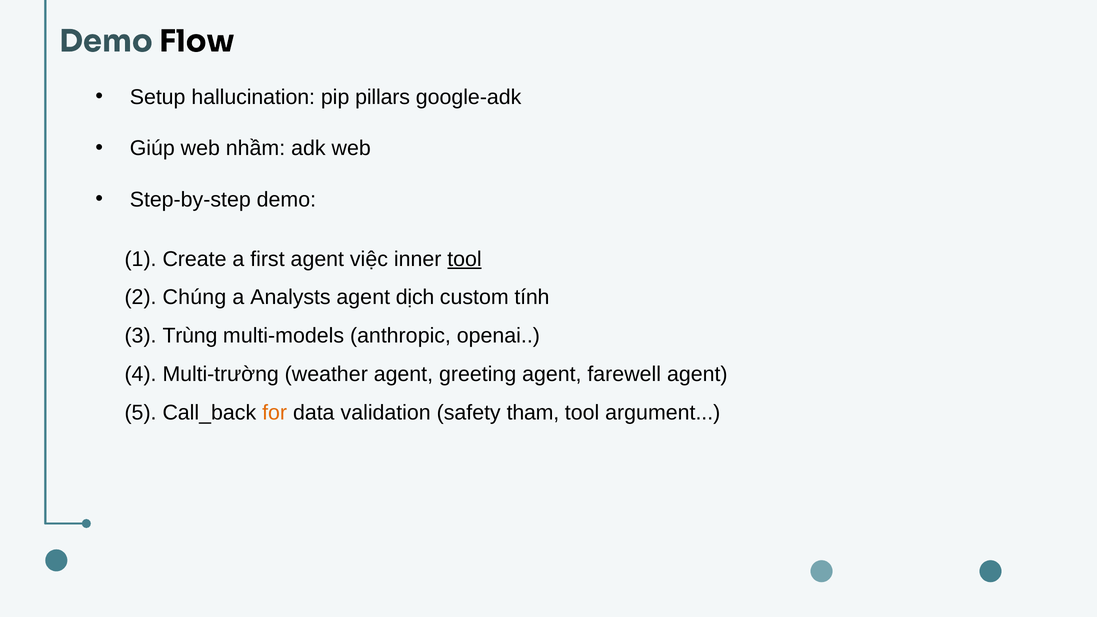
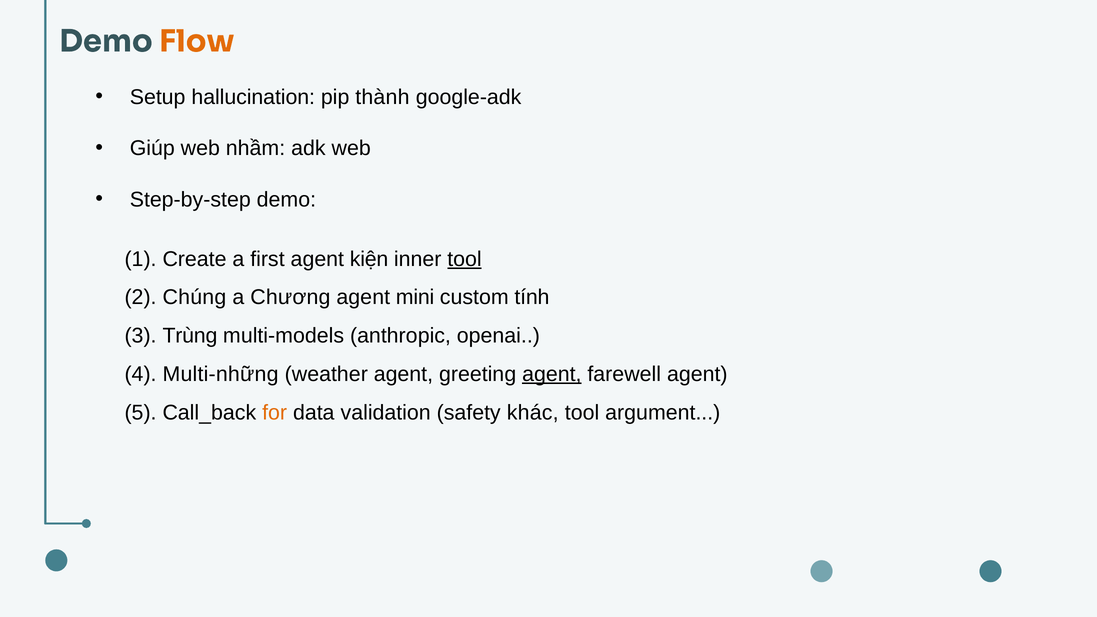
Flow colour: black -> orange (197, 41)
pillars: pillars -> thành (382, 97)
việc: việc -> kiện (369, 259)
Analysts: Analysts -> Chương (290, 297)
dịch: dịch -> mini (415, 297)
Multi-trường: Multi-trường -> Multi-những (221, 374)
agent underline: none -> present (552, 374)
tham: tham -> khác (533, 413)
